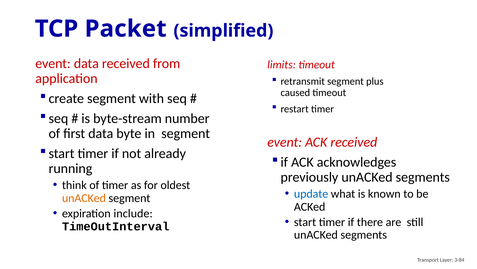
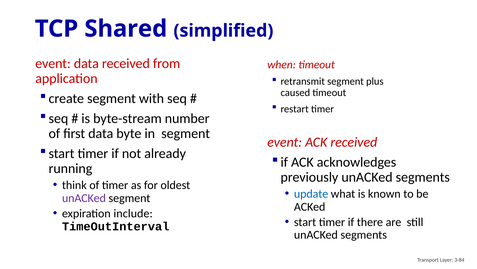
Packet: Packet -> Shared (126, 29)
limits: limits -> when (282, 64)
unACKed colour: orange -> purple (84, 198)
